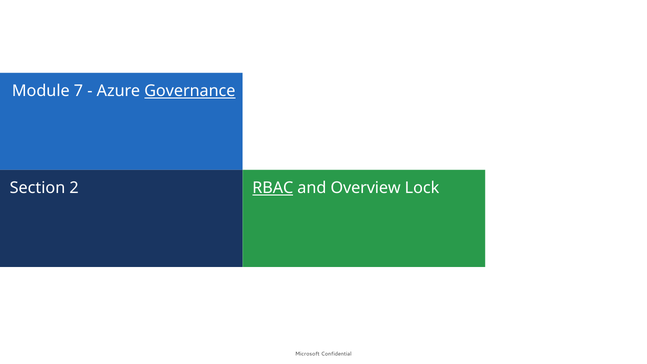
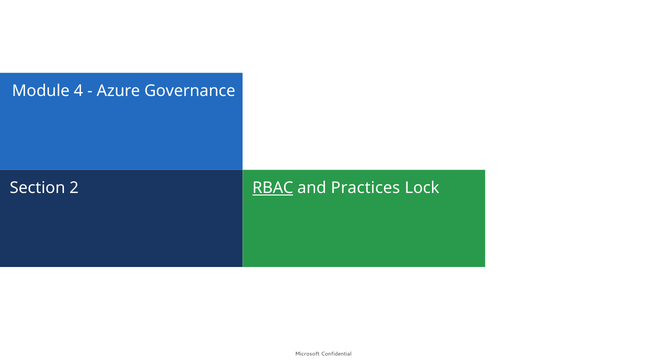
7: 7 -> 4 (78, 91)
Governance underline: present -> none (190, 91)
Overview: Overview -> Practices (365, 188)
